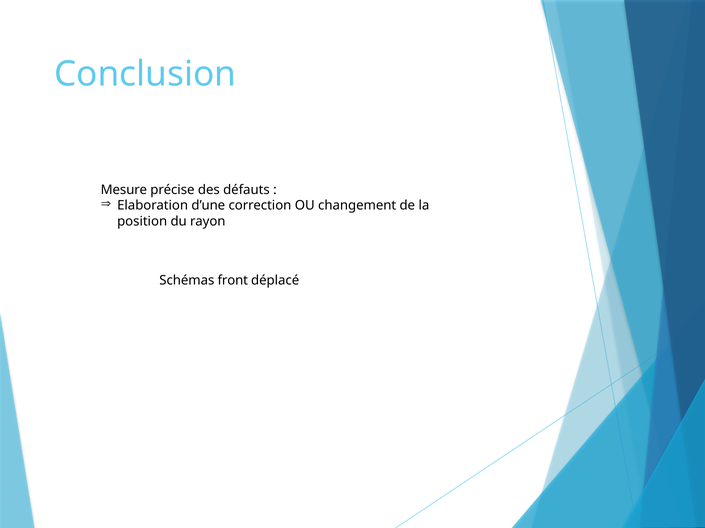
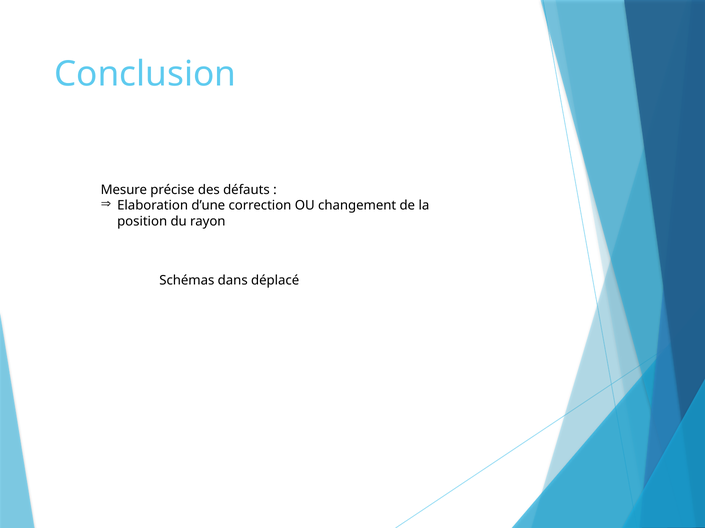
front: front -> dans (233, 281)
